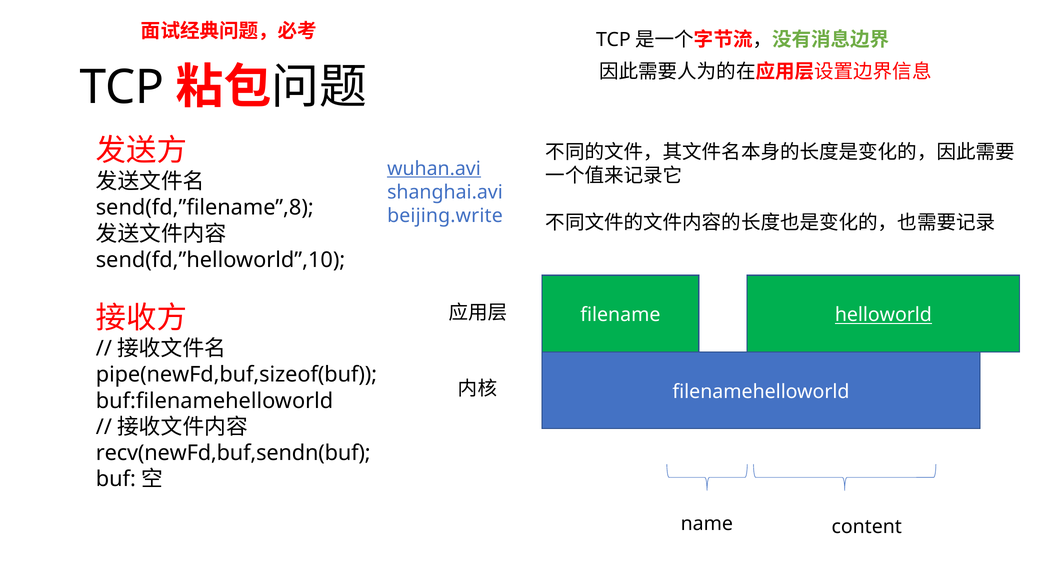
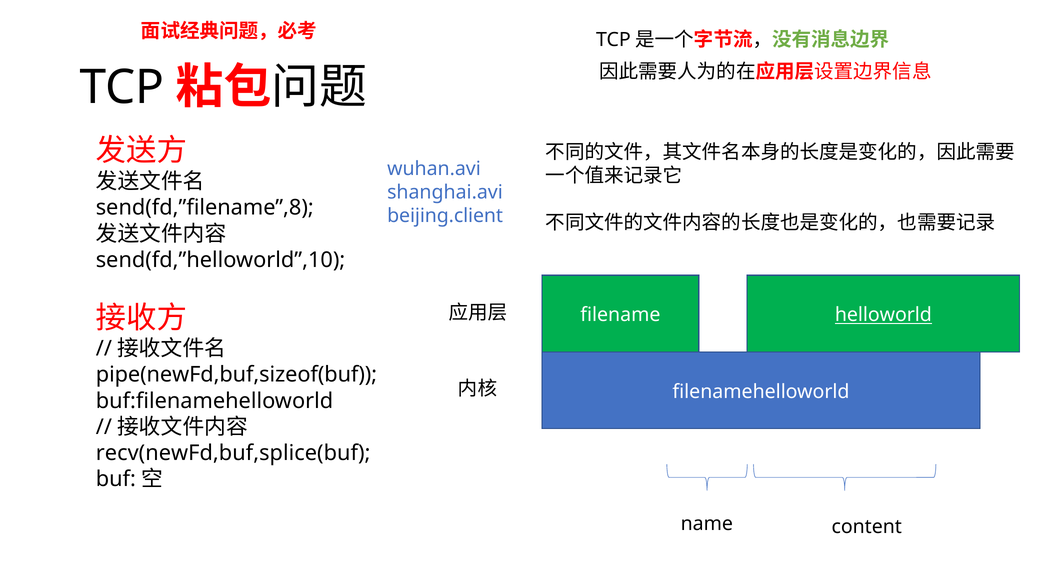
wuhan.avi underline: present -> none (434, 169)
beijing.write: beijing.write -> beijing.client (445, 215)
recv(newFd,buf,sendn(buf: recv(newFd,buf,sendn(buf -> recv(newFd,buf,splice(buf (233, 453)
